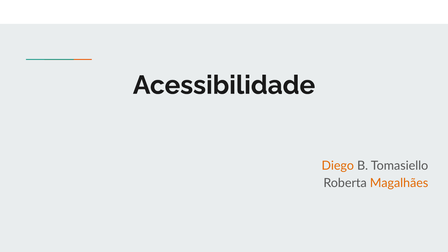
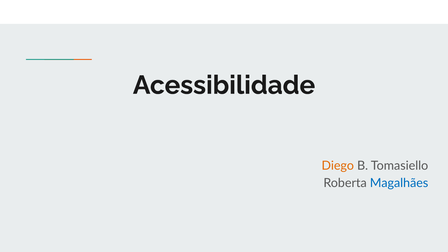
Magalhães colour: orange -> blue (399, 183)
